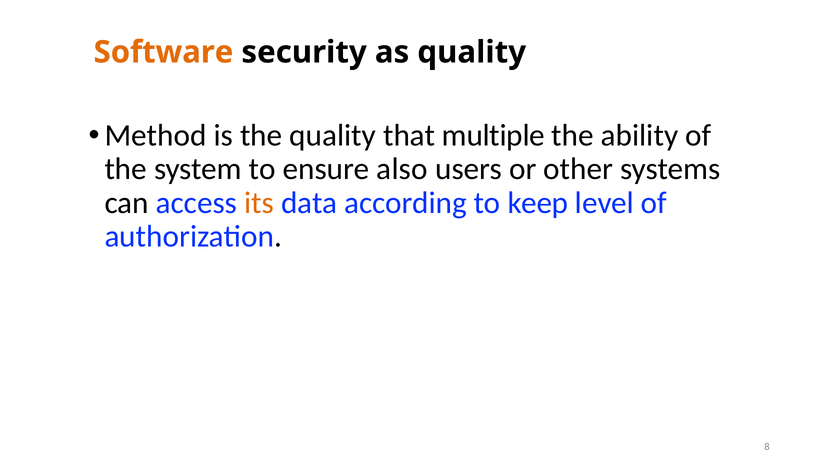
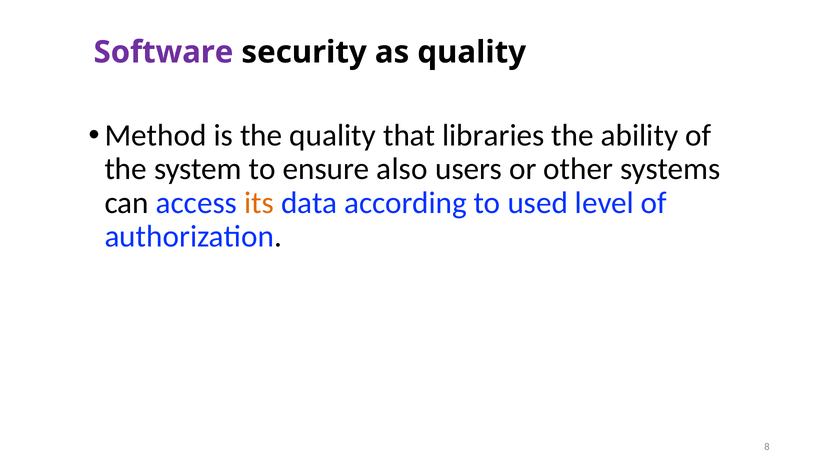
Software colour: orange -> purple (163, 52)
multiple: multiple -> libraries (493, 136)
keep: keep -> used (538, 203)
